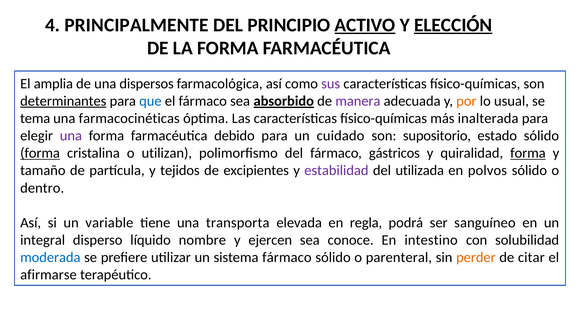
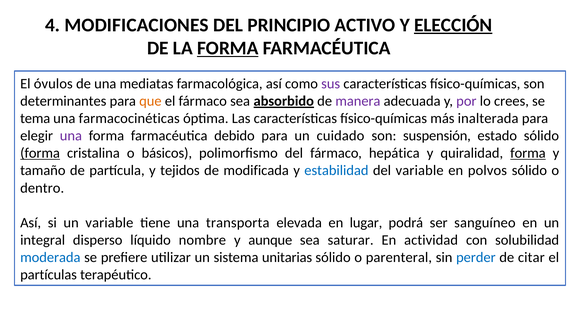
PRINCIPALMENTE: PRINCIPALMENTE -> MODIFICACIONES (137, 25)
ACTIVO underline: present -> none (365, 25)
FORMA underline: none -> present (228, 48)
amplia: amplia -> óvulos (53, 84)
dispersos: dispersos -> mediatas (147, 84)
determinantes underline: present -> none (63, 101)
que colour: blue -> orange (150, 101)
por colour: orange -> purple (466, 101)
usual: usual -> crees (511, 101)
supositorio: supositorio -> suspensión (437, 136)
utilizan: utilizan -> básicos (167, 153)
gástricos: gástricos -> hepática (394, 153)
excipientes: excipientes -> modificada (256, 171)
estabilidad colour: purple -> blue (336, 171)
del utilizada: utilizada -> variable (420, 171)
regla: regla -> lugar (366, 223)
ejercen: ejercen -> aunque (270, 240)
conoce: conoce -> saturar (351, 240)
intestino: intestino -> actividad (431, 240)
sistema fármaco: fármaco -> unitarias (287, 258)
perder colour: orange -> blue (476, 258)
afirmarse: afirmarse -> partículas (49, 275)
